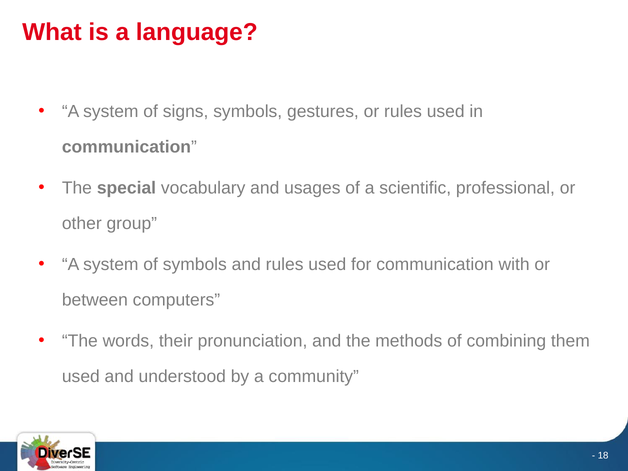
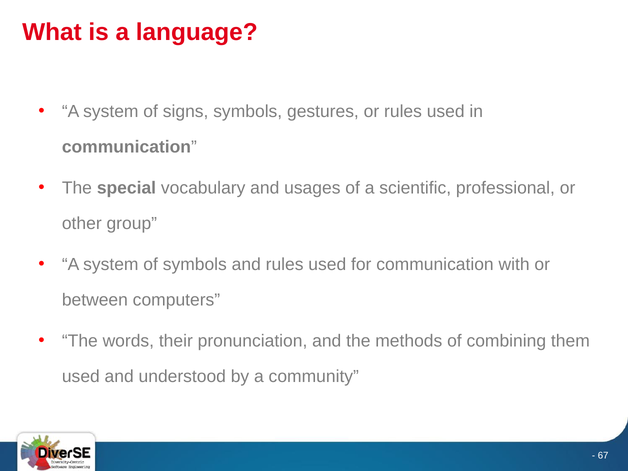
18: 18 -> 67 (603, 456)
